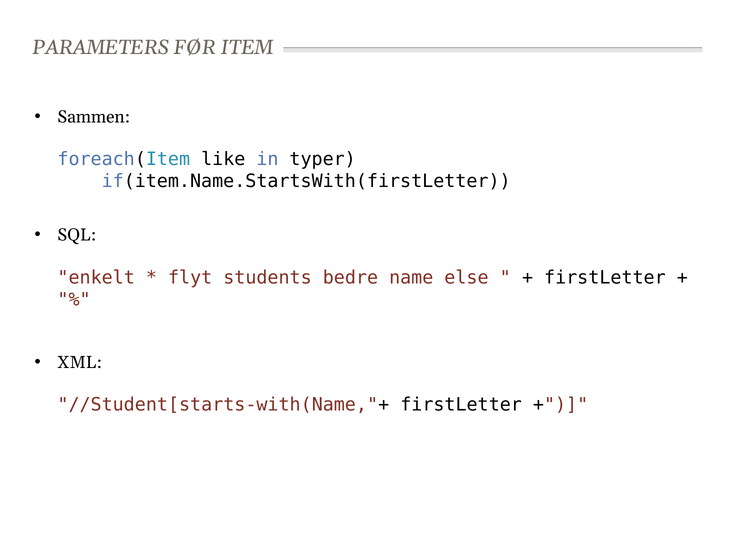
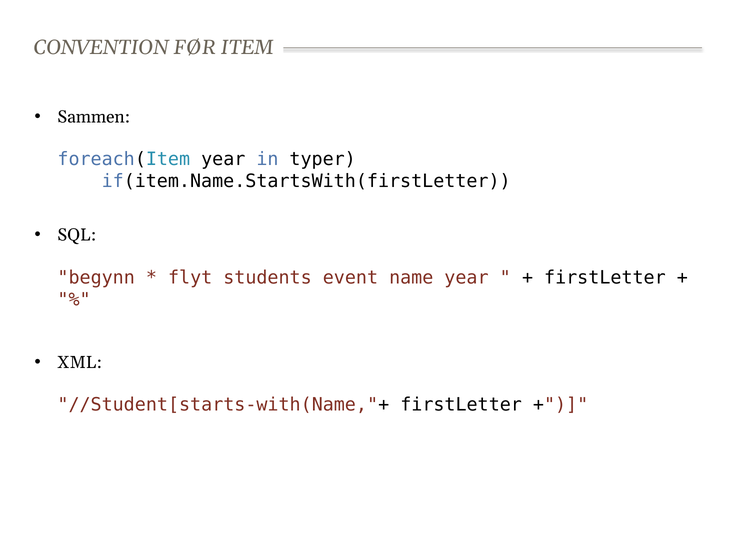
PARAMETERS: PARAMETERS -> CONVENTION (101, 47)
foreach(Item like: like -> year (223, 159)
enkelt: enkelt -> begynn (96, 277)
bedre: bedre -> event (350, 277)
name else: else -> year (466, 277)
